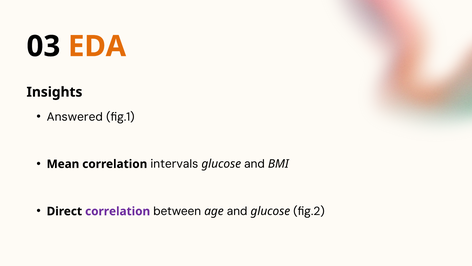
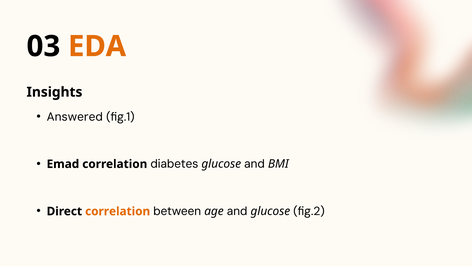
Mean: Mean -> Emad (63, 164)
intervals: intervals -> diabetes (174, 164)
correlation colour: purple -> orange (118, 211)
